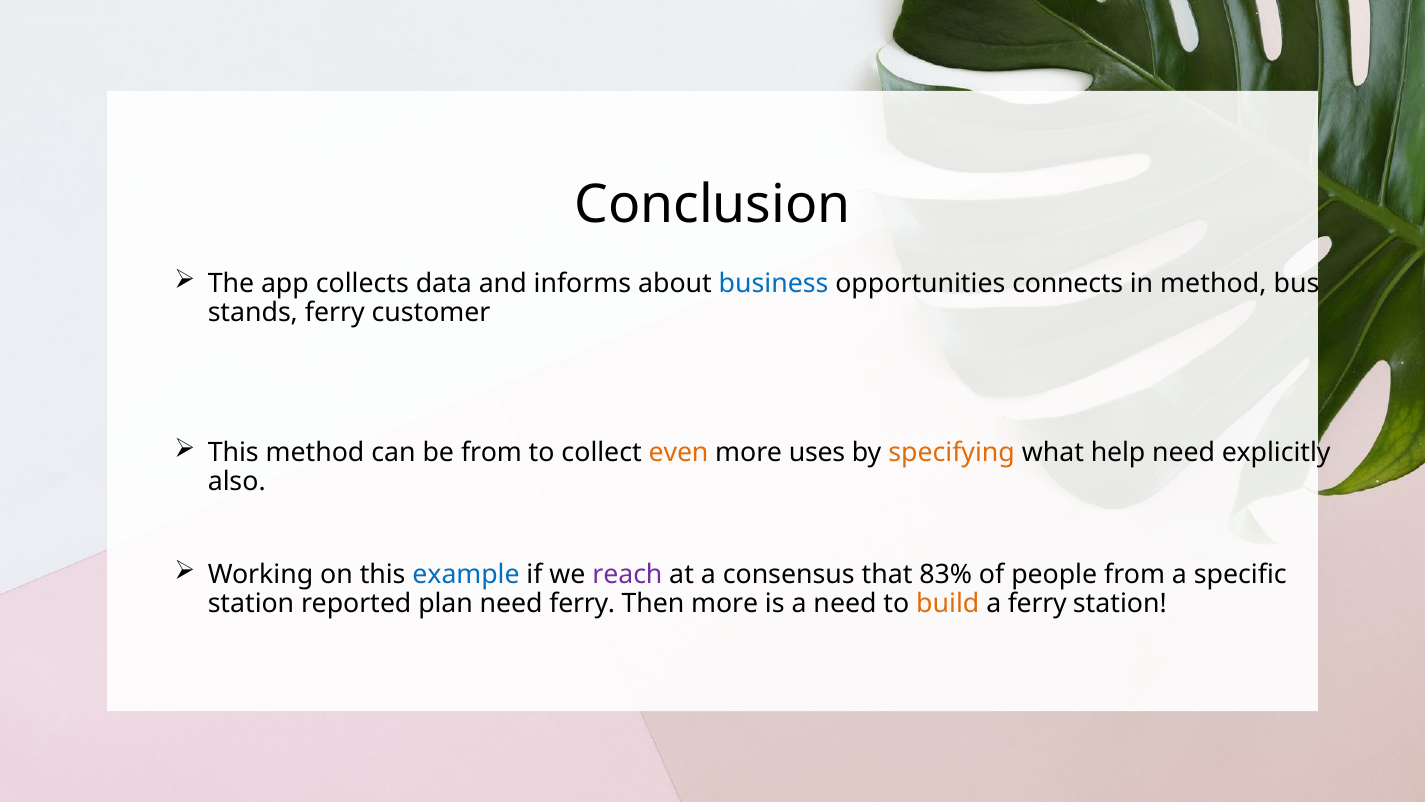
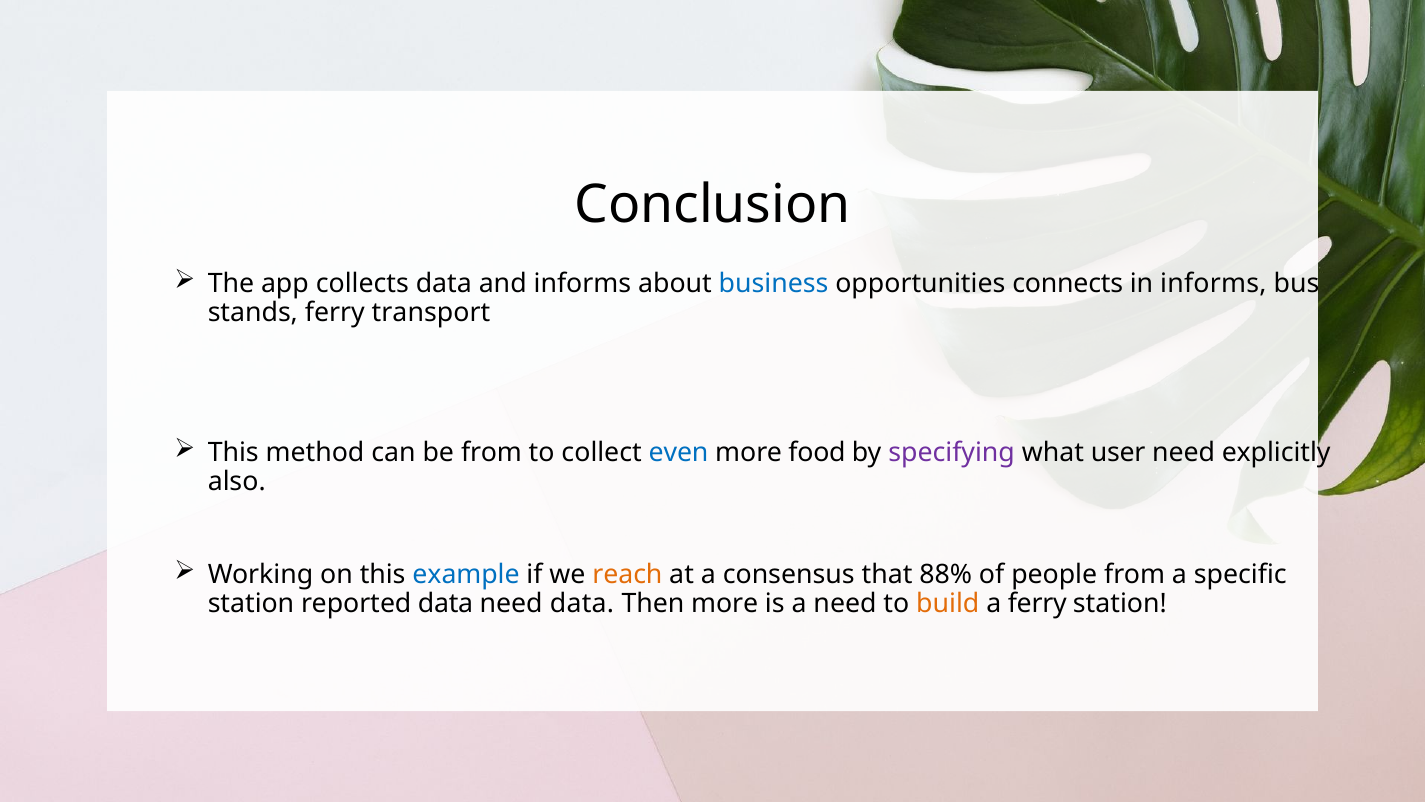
in method: method -> informs (1213, 283)
customer: customer -> transport (431, 312)
even colour: orange -> blue (679, 452)
uses: uses -> food (817, 452)
specifying colour: orange -> purple (952, 452)
help: help -> user (1118, 452)
reach colour: purple -> orange (627, 575)
83%: 83% -> 88% (946, 575)
reported plan: plan -> data (446, 603)
need ferry: ferry -> data (582, 603)
